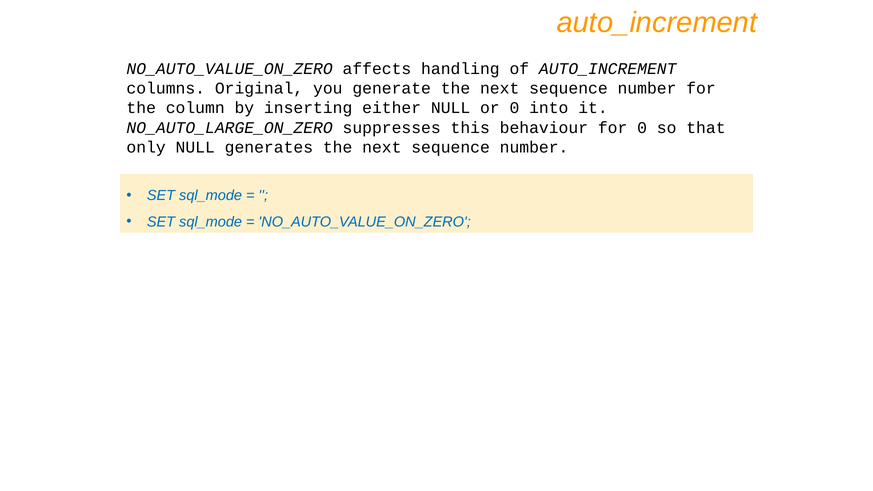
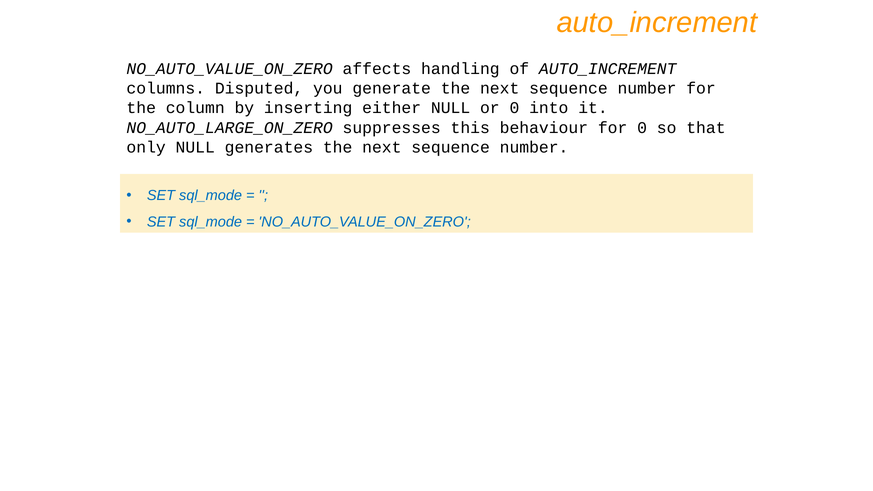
Original: Original -> Disputed (259, 88)
